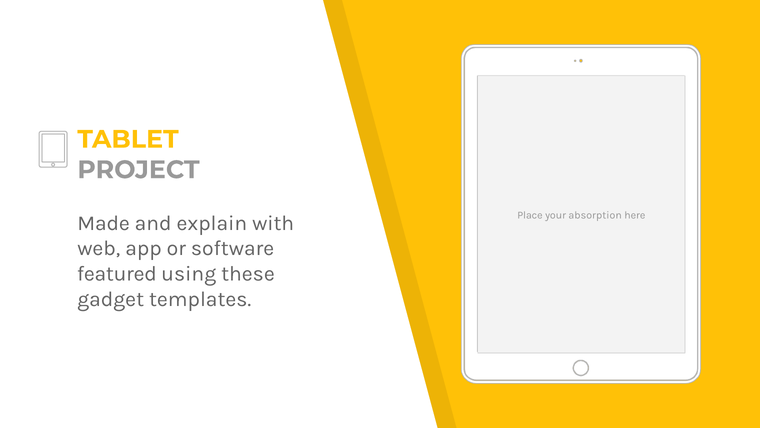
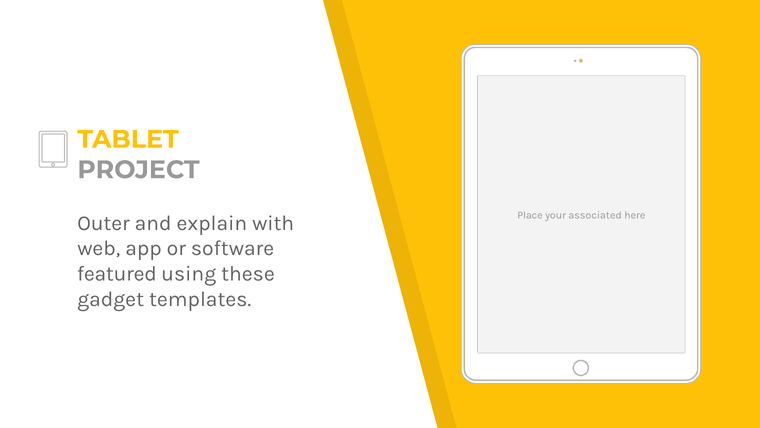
absorption: absorption -> associated (595, 215)
Made: Made -> Outer (103, 223)
